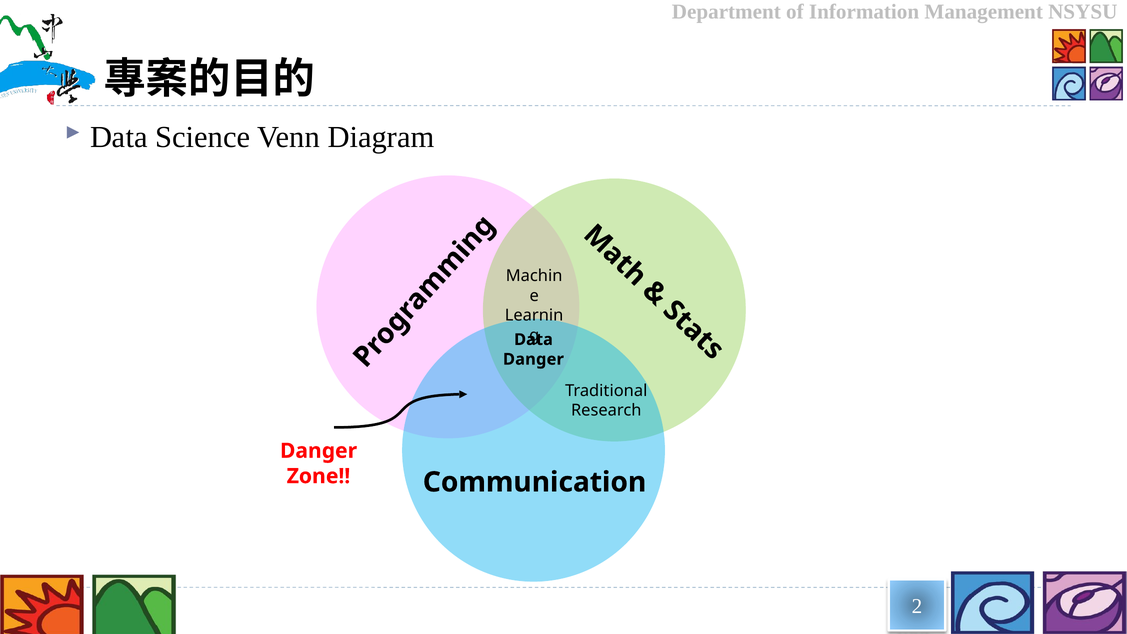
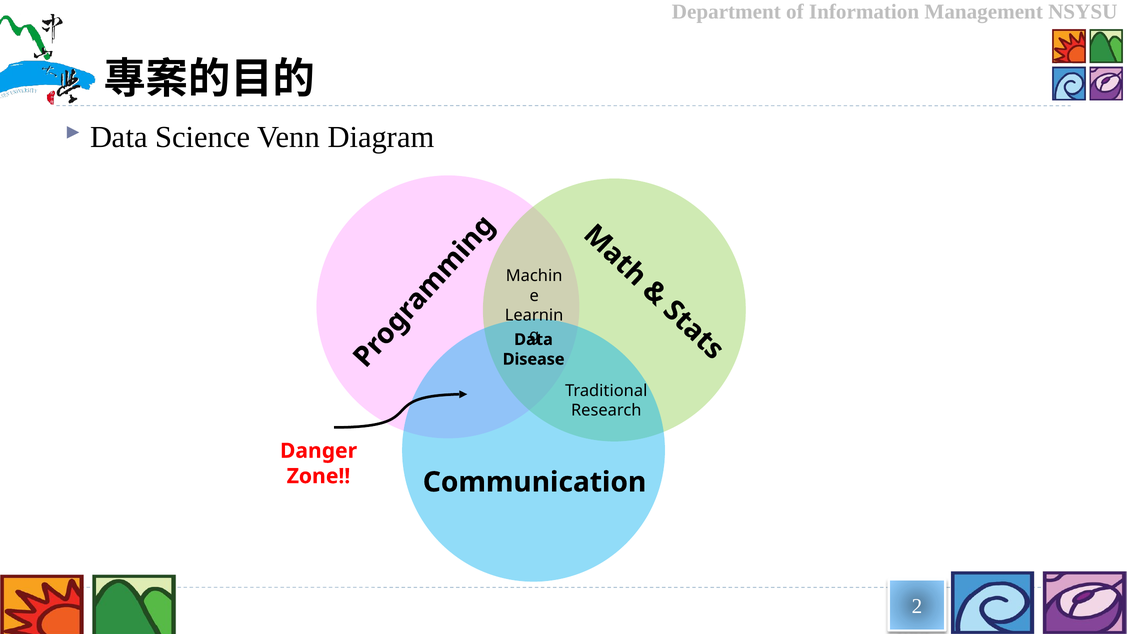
Danger: Danger -> Disease (534, 359)
